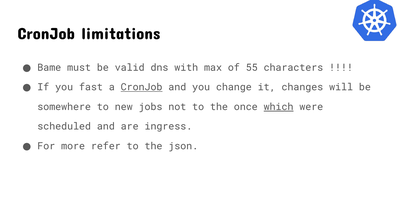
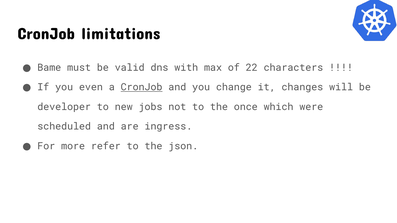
55: 55 -> 22 (252, 68)
fast: fast -> even (91, 87)
somewhere: somewhere -> developer (64, 107)
which underline: present -> none (279, 107)
